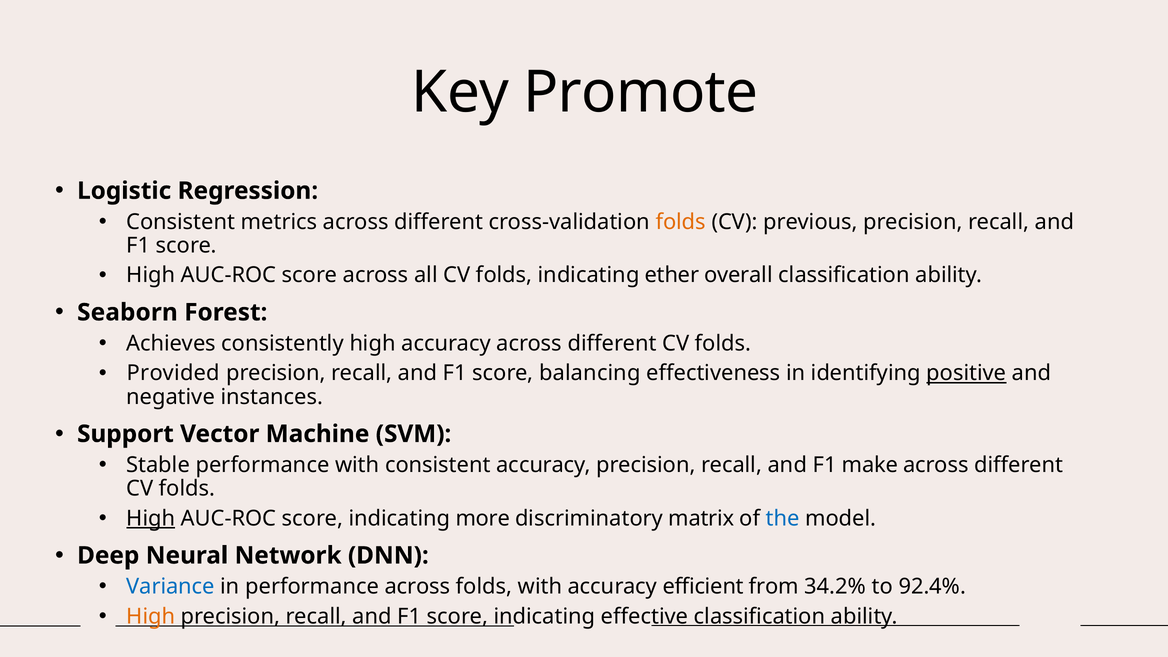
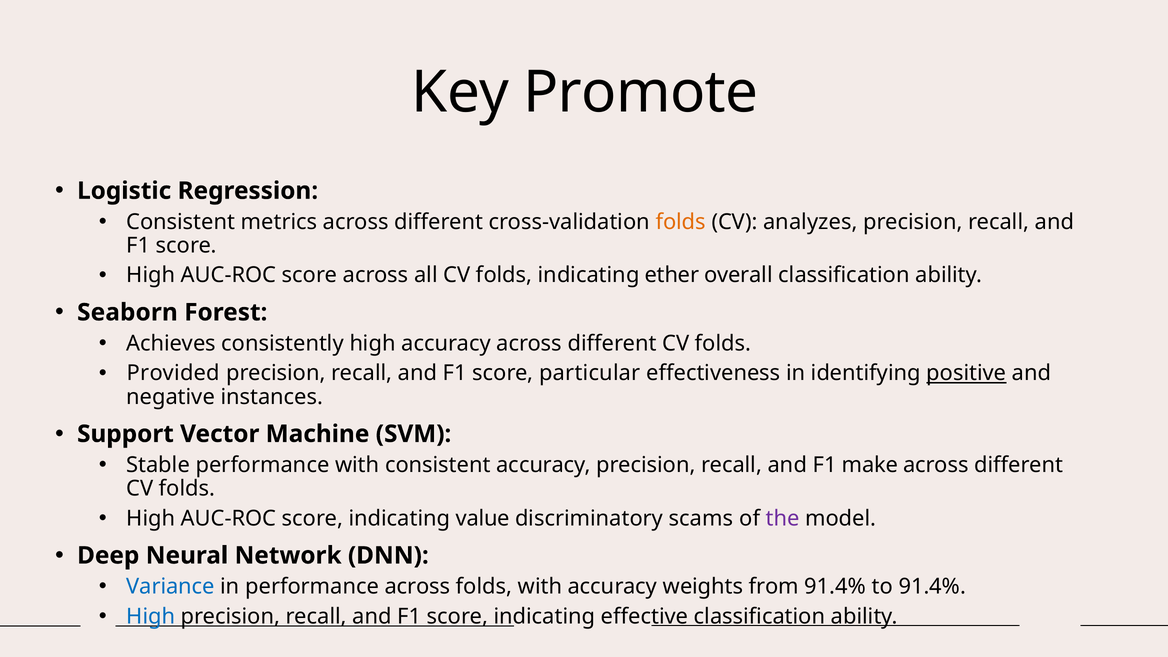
previous: previous -> analyzes (810, 222)
balancing: balancing -> particular (590, 373)
High underline: present -> none (151, 518)
more: more -> value (483, 518)
matrix: matrix -> scams (701, 518)
the colour: blue -> purple (783, 518)
efficient: efficient -> weights (703, 587)
from 34.2%: 34.2% -> 91.4% (835, 587)
to 92.4%: 92.4% -> 91.4% (932, 587)
High colour: orange -> blue (151, 616)
